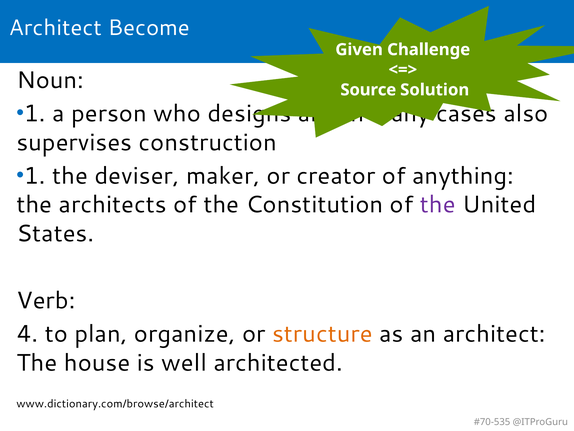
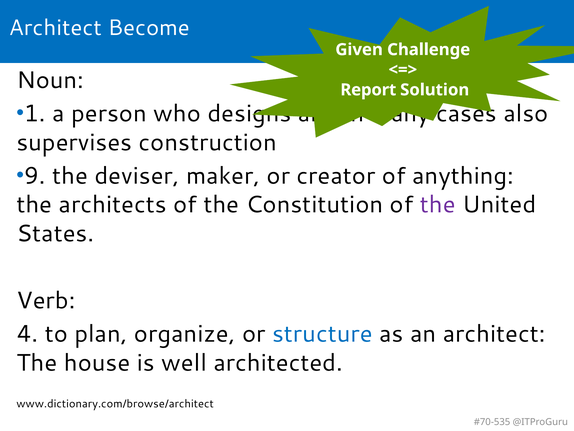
Source: Source -> Report (368, 90)
1: 1 -> 9 (35, 176)
structure colour: orange -> blue (322, 334)
